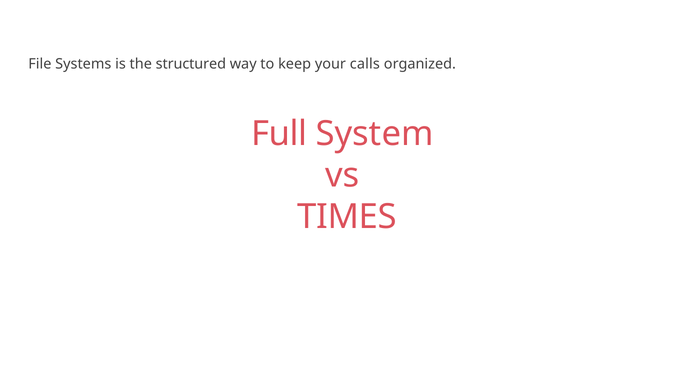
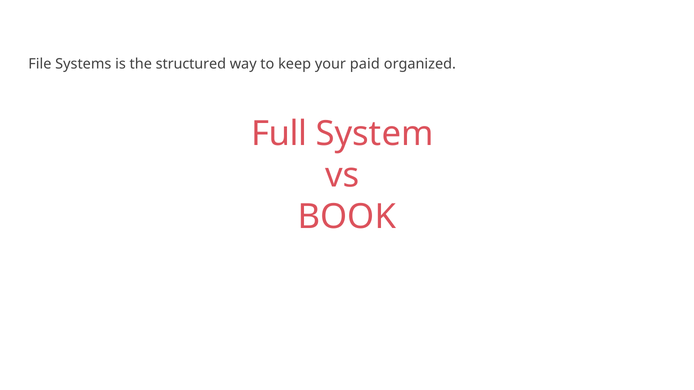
calls: calls -> paid (365, 64)
TIMES: TIMES -> BOOK (347, 217)
